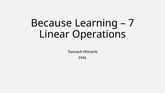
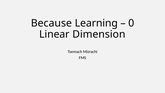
7: 7 -> 0 (131, 23)
Operations: Operations -> Dimension (99, 34)
